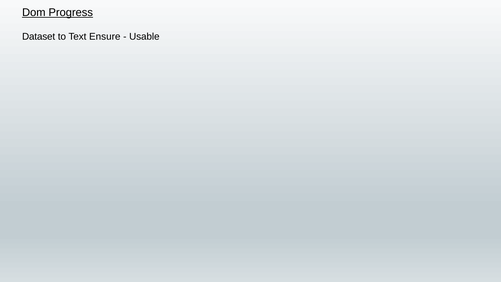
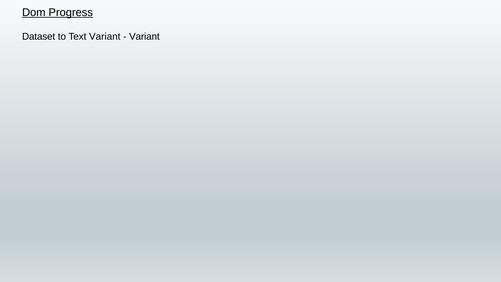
Text Ensure: Ensure -> Variant (105, 36)
Usable: Usable -> Variant (144, 36)
